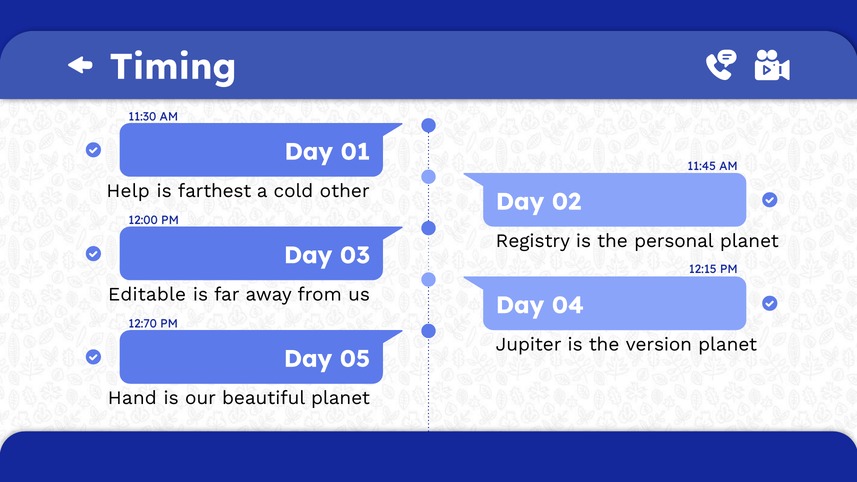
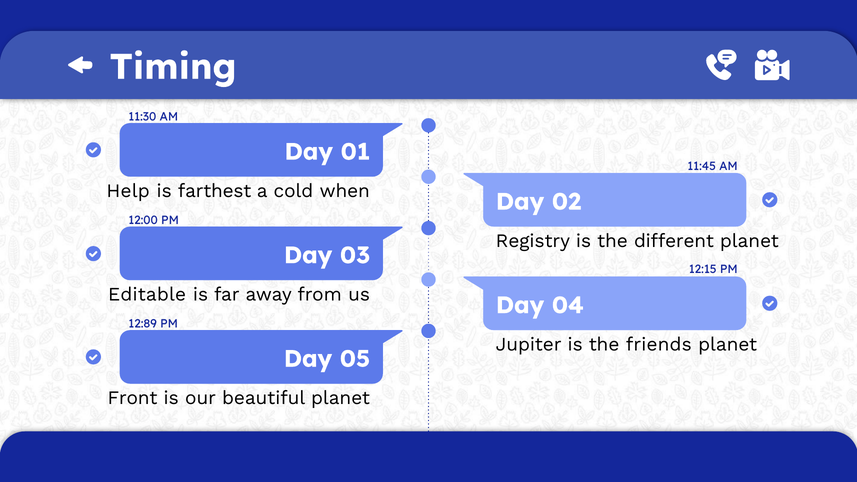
other: other -> when (345, 191)
personal: personal -> different (674, 241)
12:70: 12:70 -> 12:89 (143, 324)
version: version -> friends (659, 344)
Hand: Hand -> Front (132, 398)
